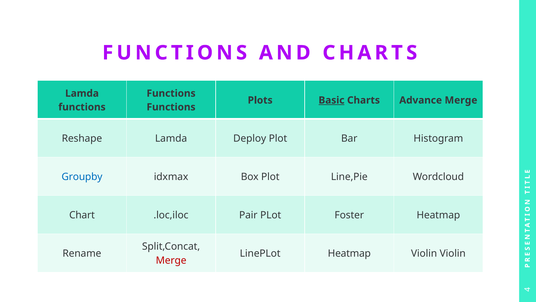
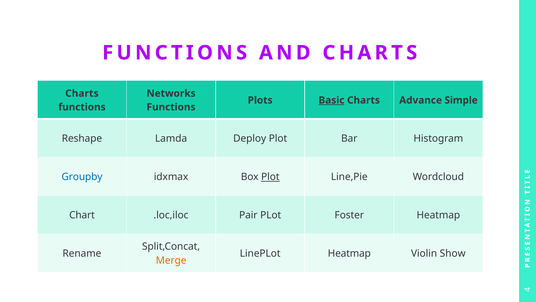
Lamda: Lamda -> Charts (82, 93)
Functions: Functions -> Networks (171, 93)
Advance Merge: Merge -> Simple (461, 100)
Plot underline: none -> present (270, 177)
Violin Violin: Violin -> Show (453, 253)
Merge colour: red -> orange (171, 260)
